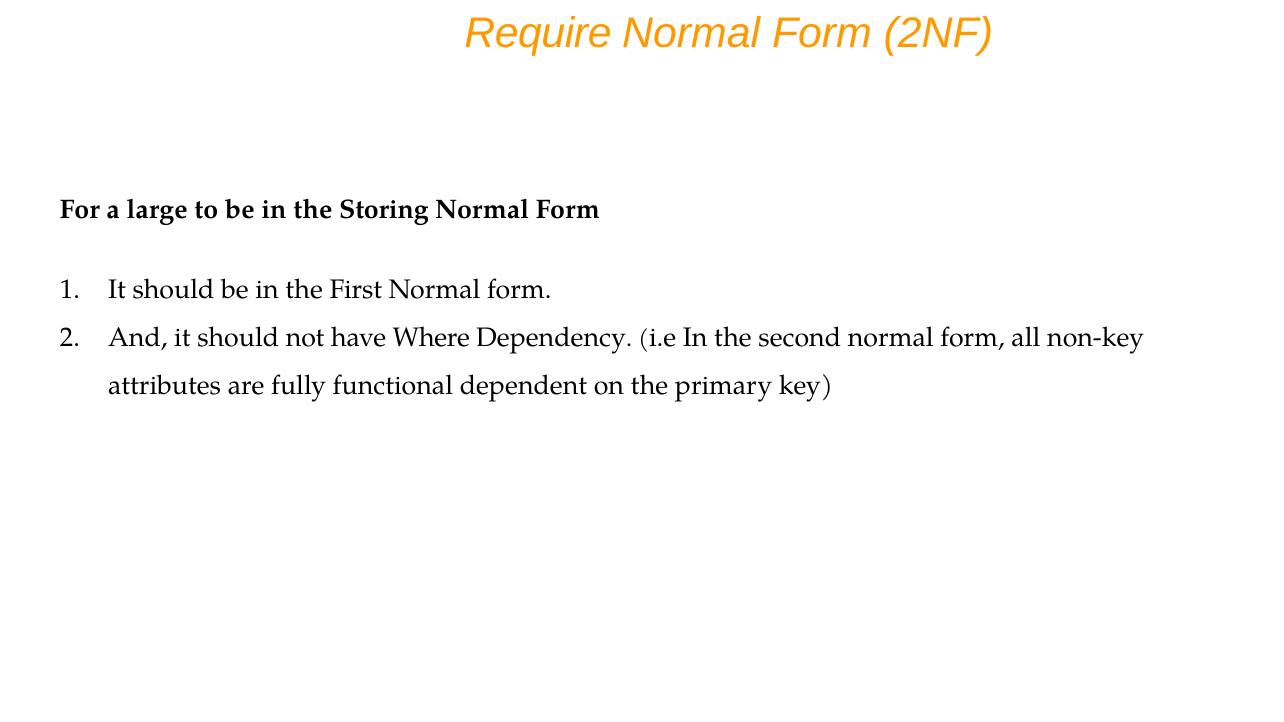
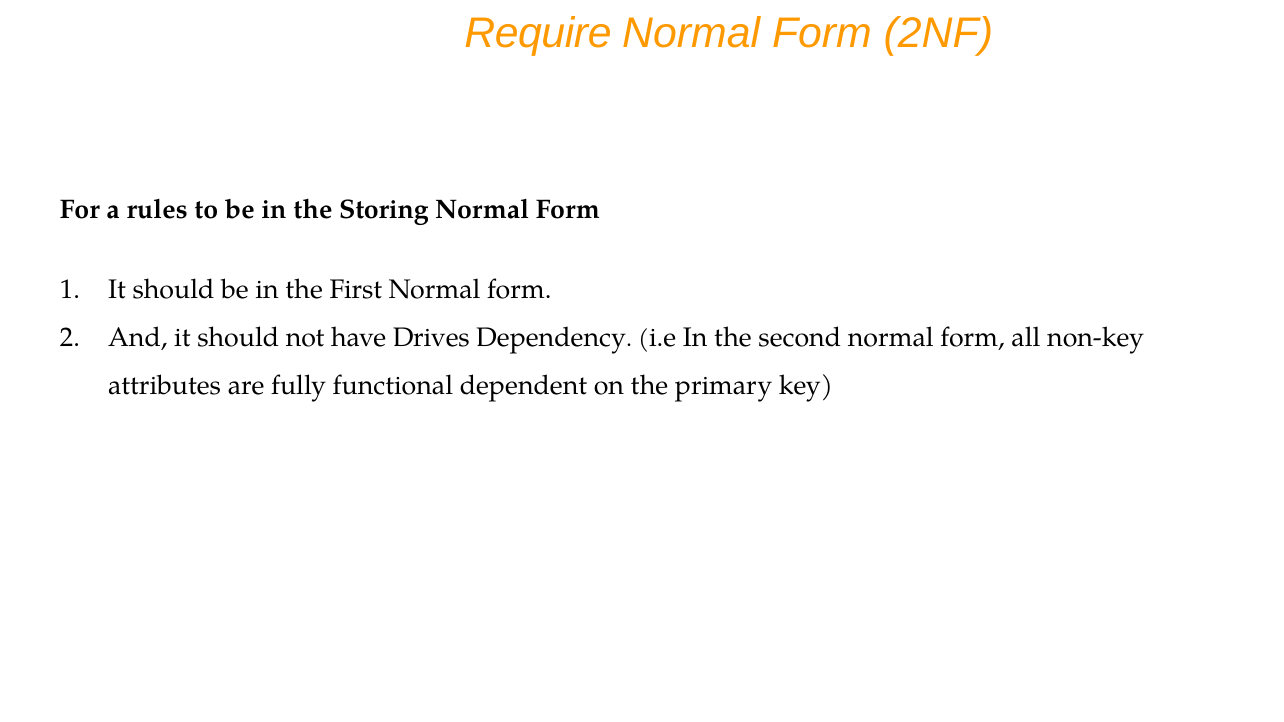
large: large -> rules (157, 209)
Where: Where -> Drives (431, 338)
